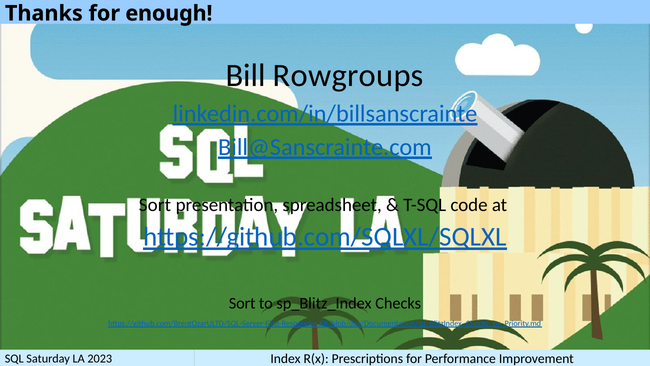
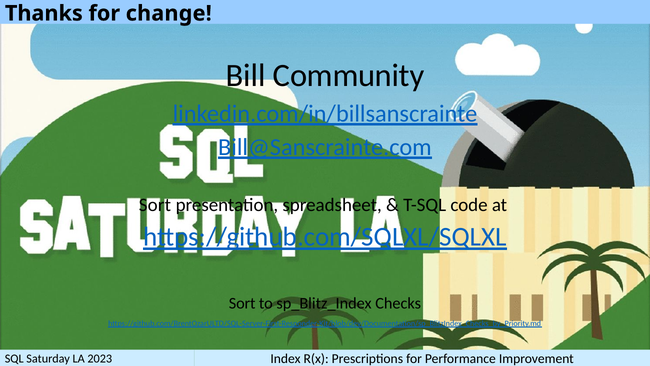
enough: enough -> change (169, 13)
Rowgroups: Rowgroups -> Community (349, 76)
